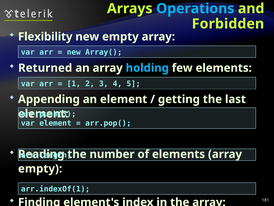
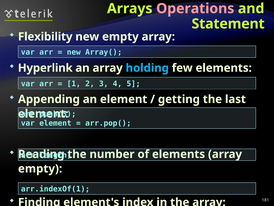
Operations colour: light blue -> pink (195, 9)
Forbidden: Forbidden -> Statement (228, 24)
Returned: Returned -> Hyperlink (45, 68)
